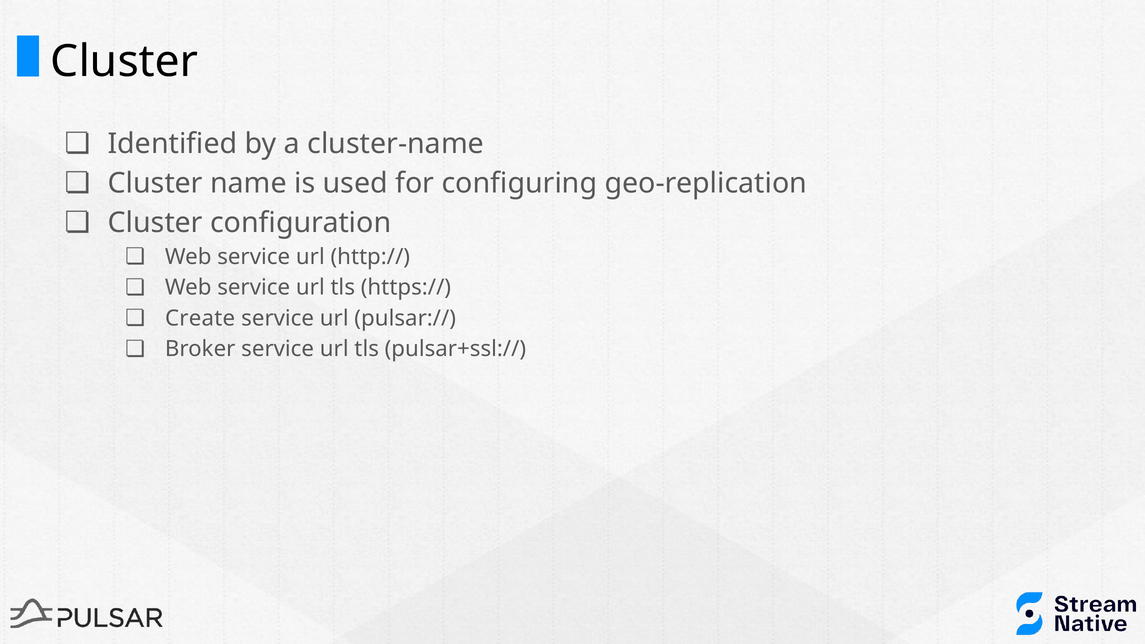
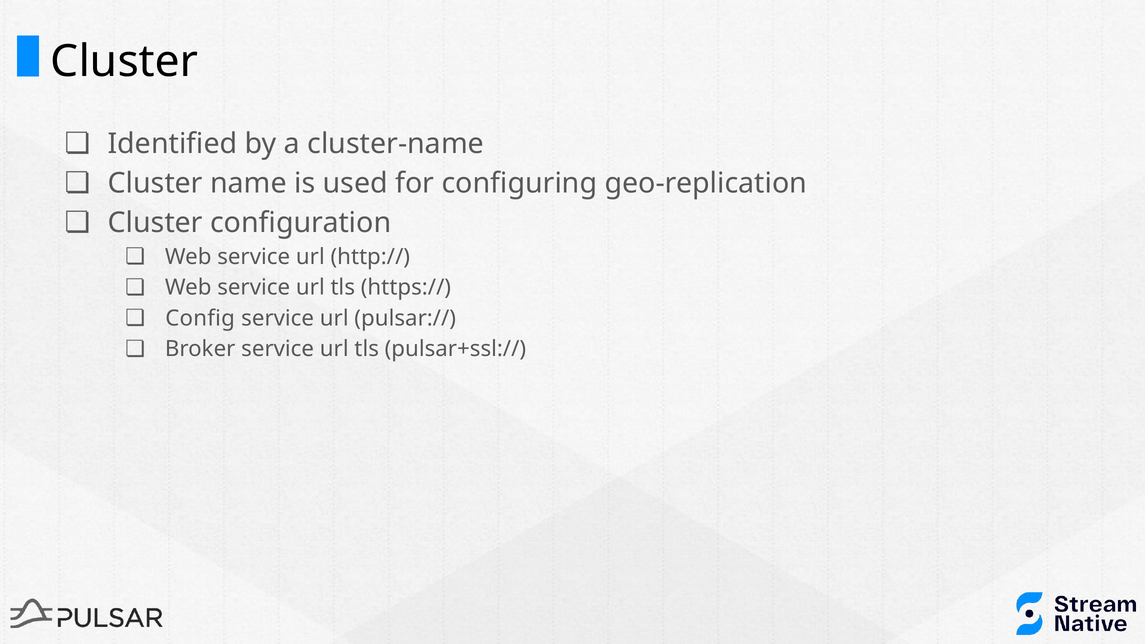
Create: Create -> Config (200, 318)
